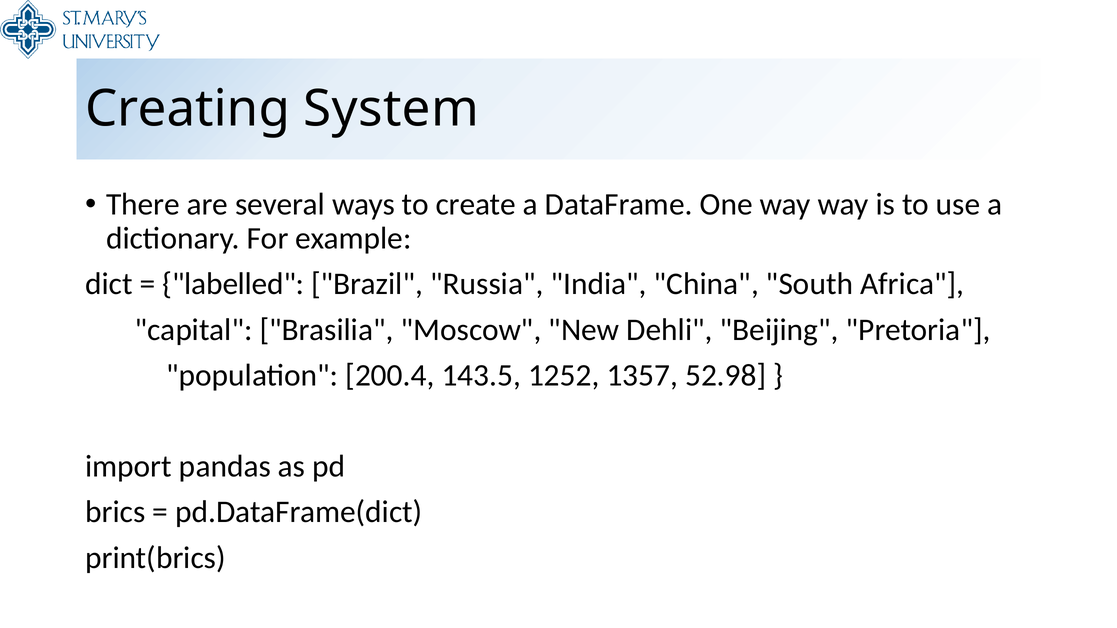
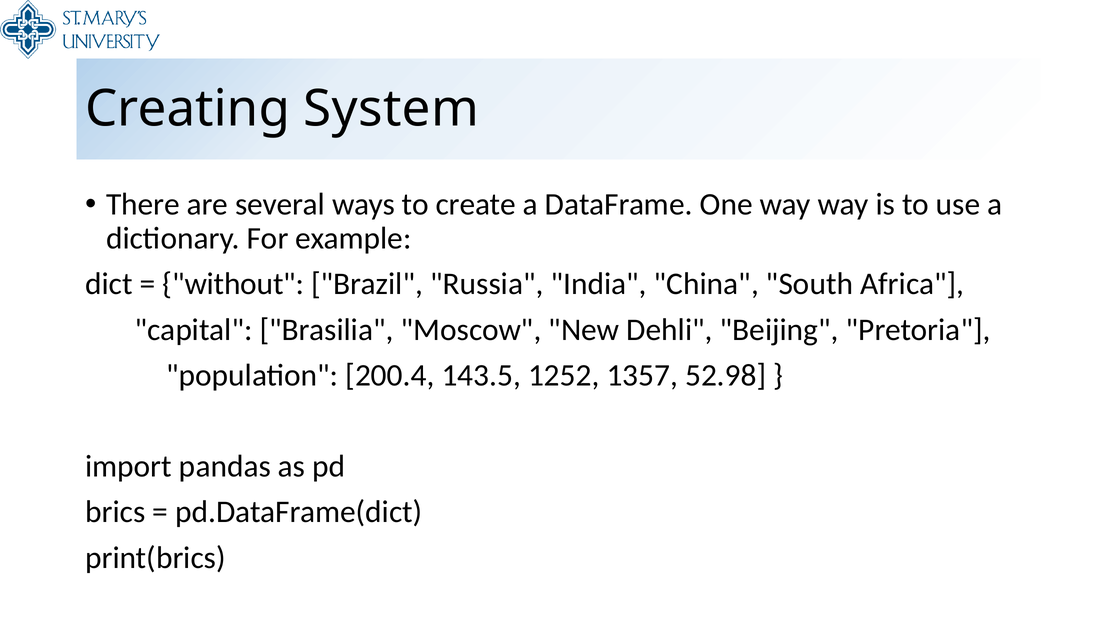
labelled: labelled -> without (233, 284)
